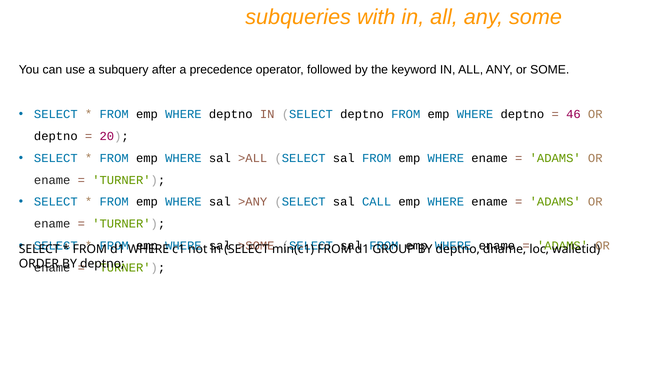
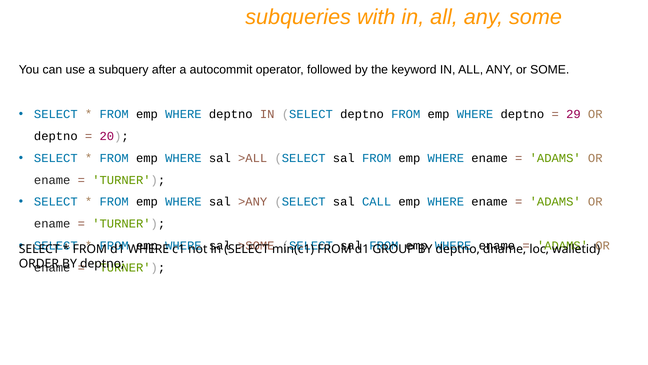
precedence: precedence -> autocommit (221, 70)
46: 46 -> 29 (573, 114)
